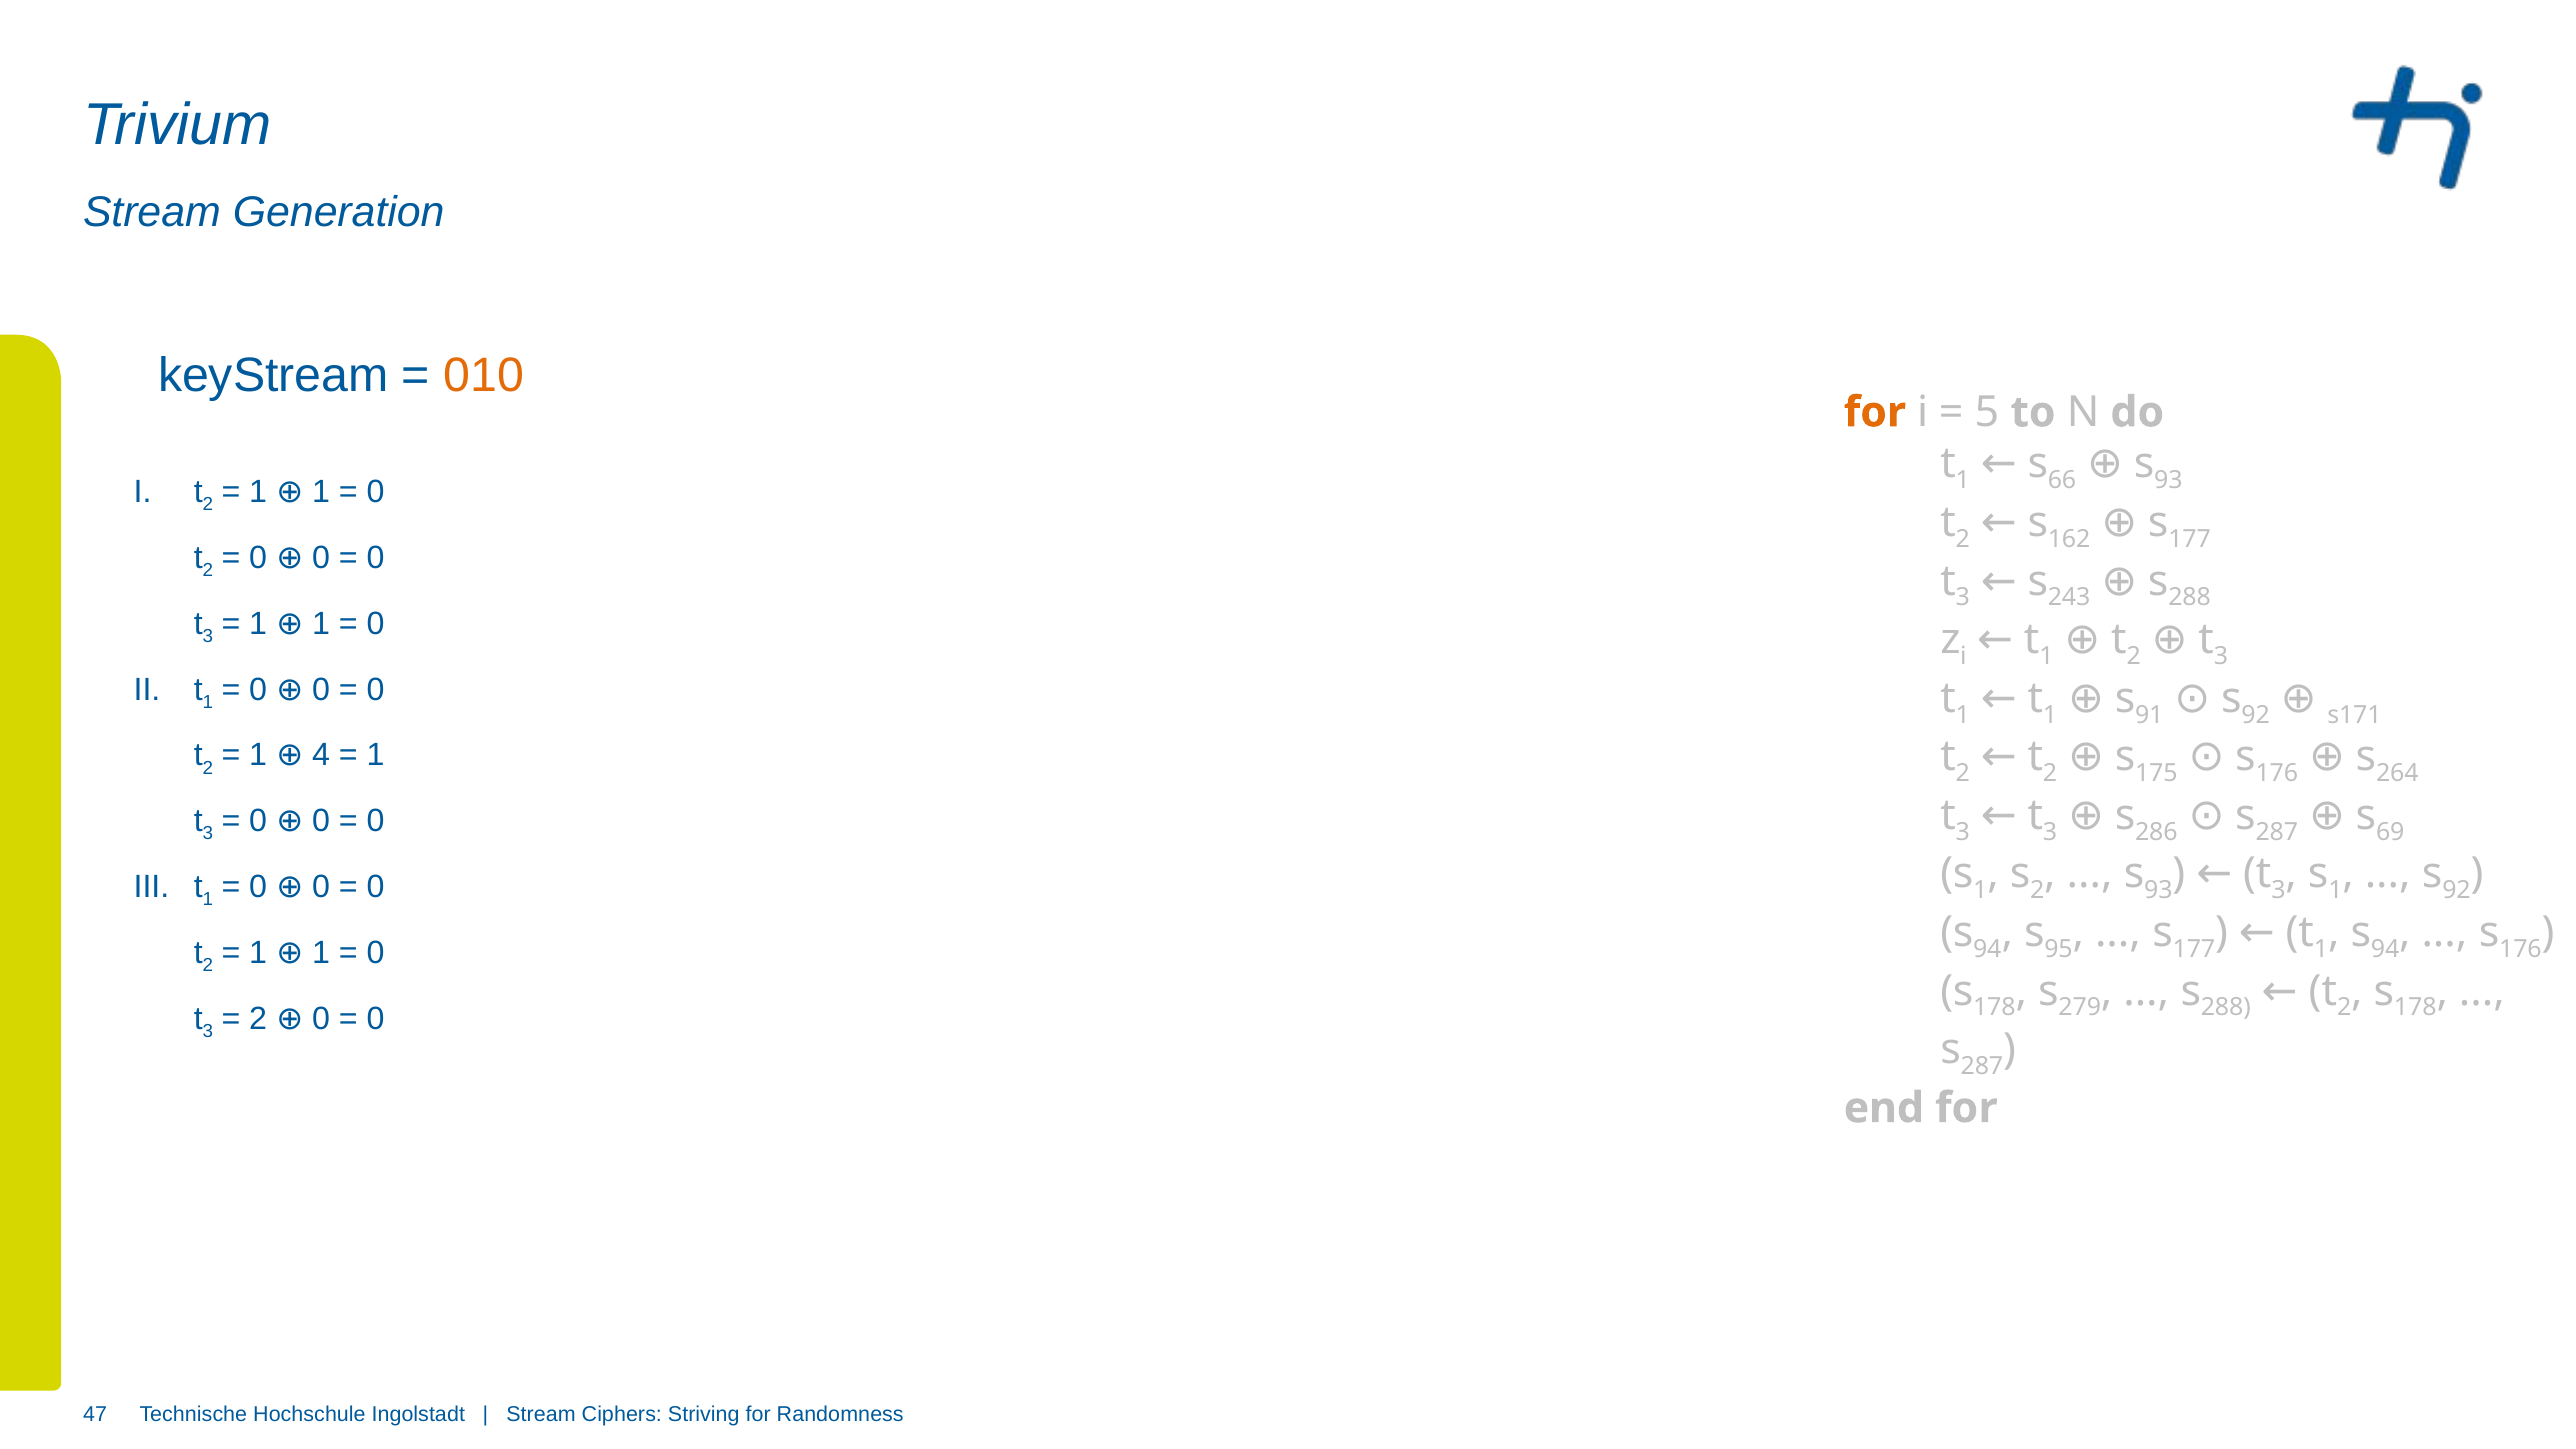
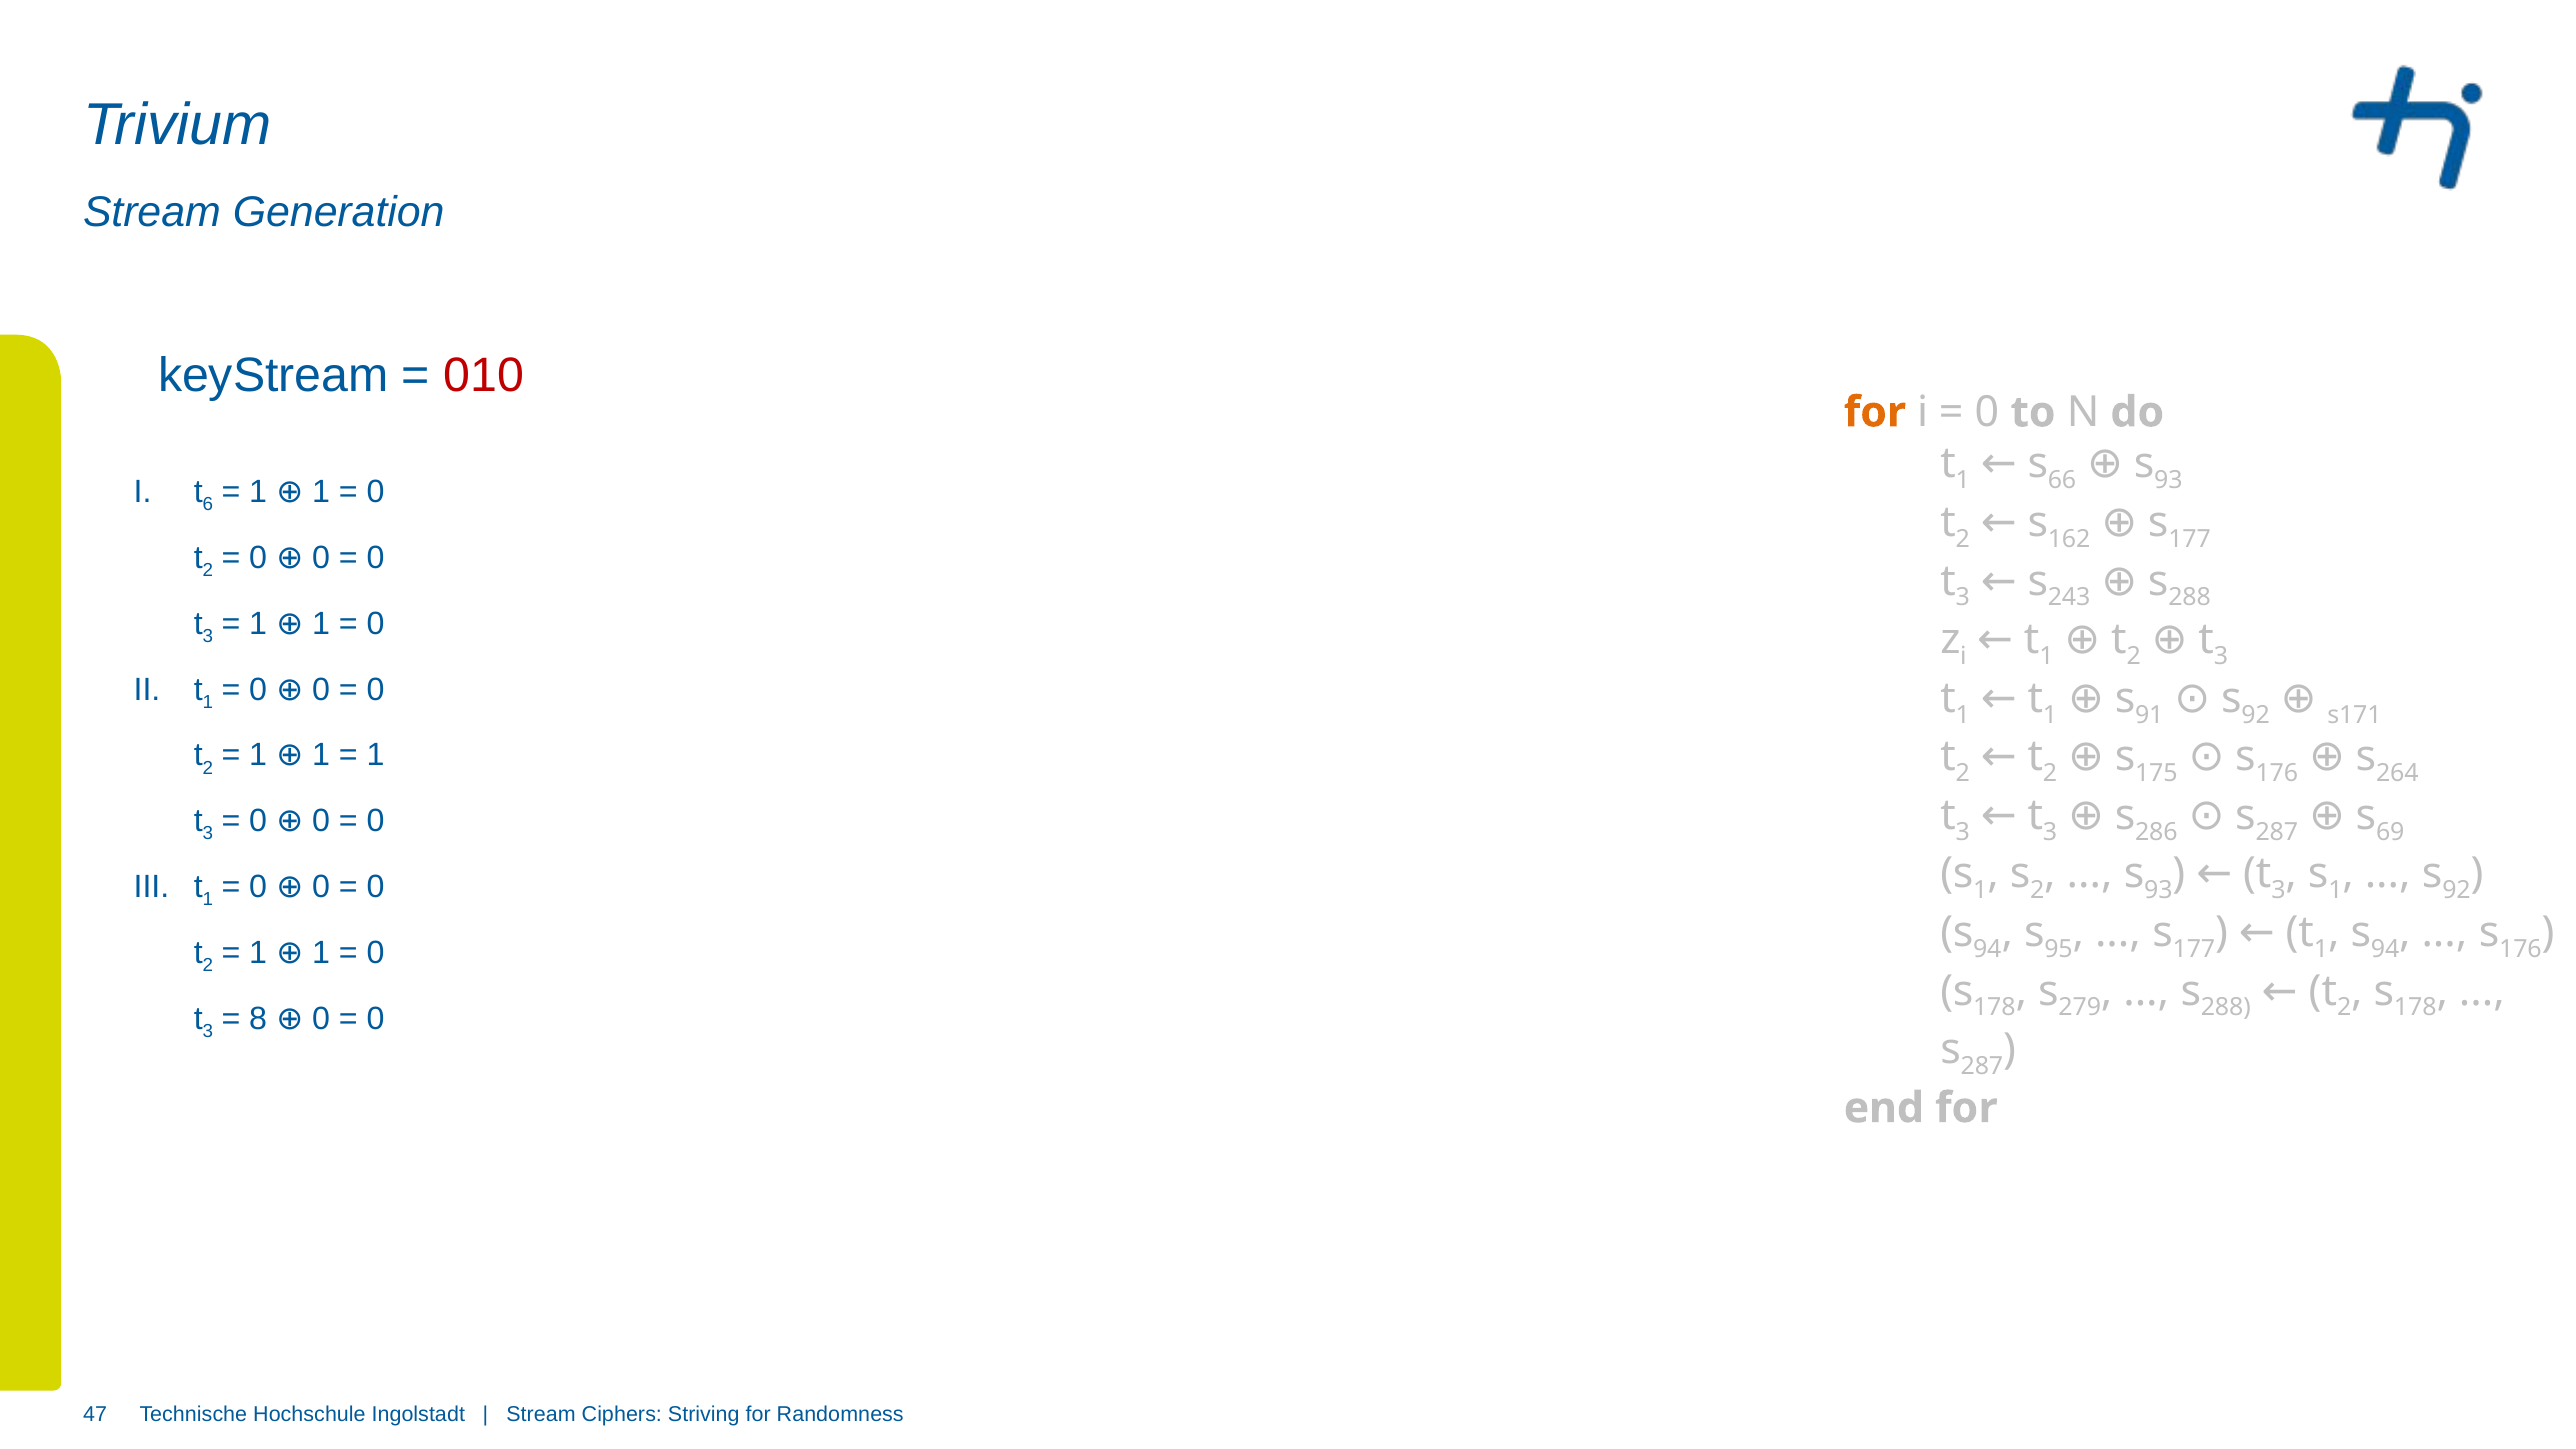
010 colour: orange -> red (484, 375)
5: 5 -> 0 (1987, 412)
2: 2 -> 6 (208, 505)
4: 4 -> 1 (321, 755)
2: 2 -> 8 (258, 1019)
